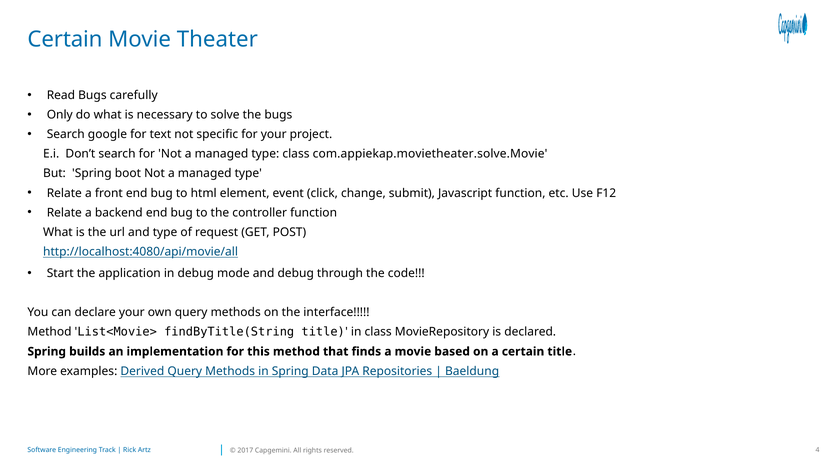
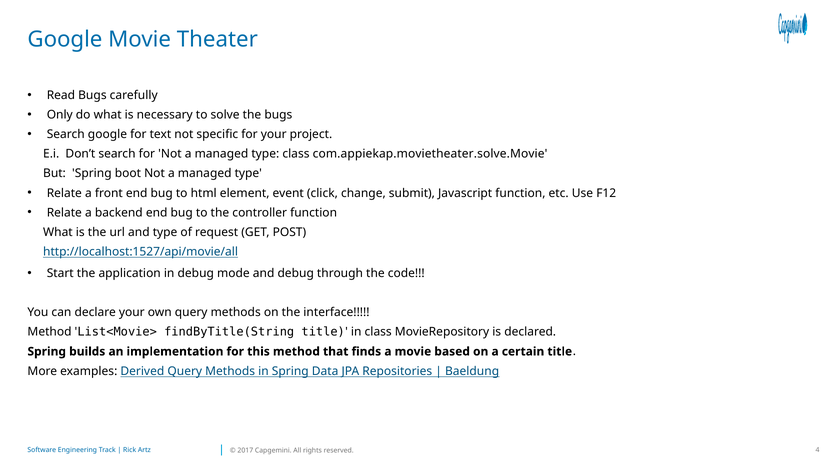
Certain: Certain -> Google (65, 39)
http://localhost:4080/api/movie/all: http://localhost:4080/api/movie/all -> http://localhost:1527/api/movie/all (141, 251)
